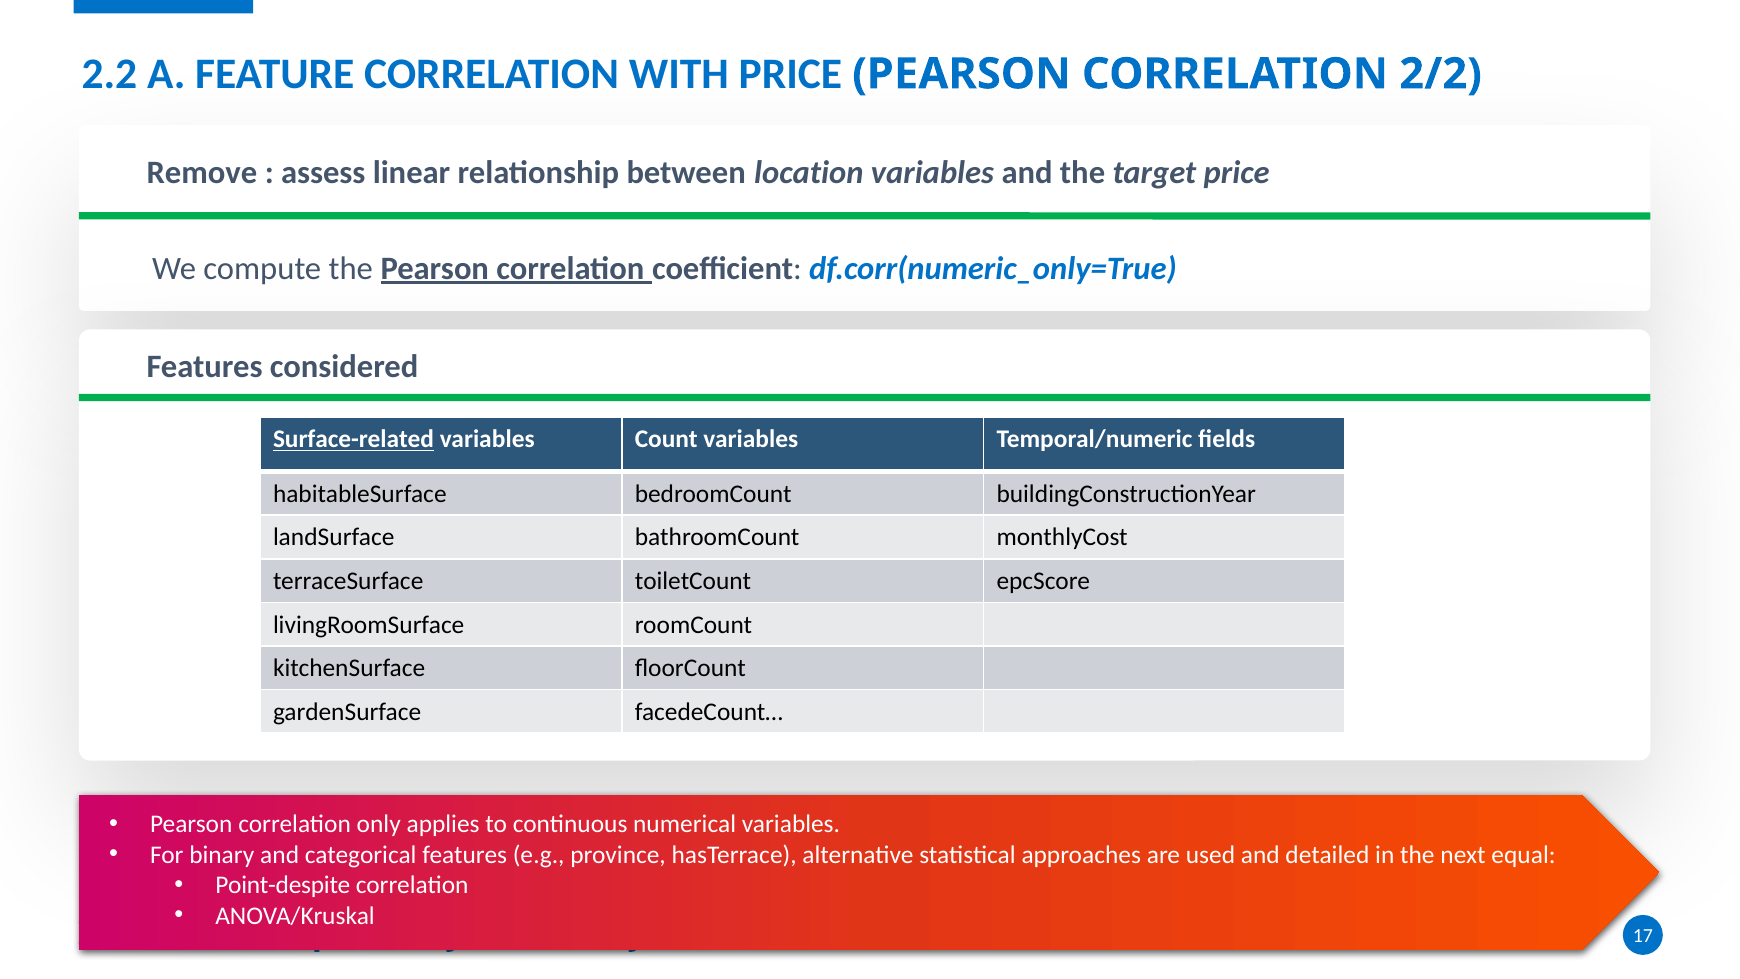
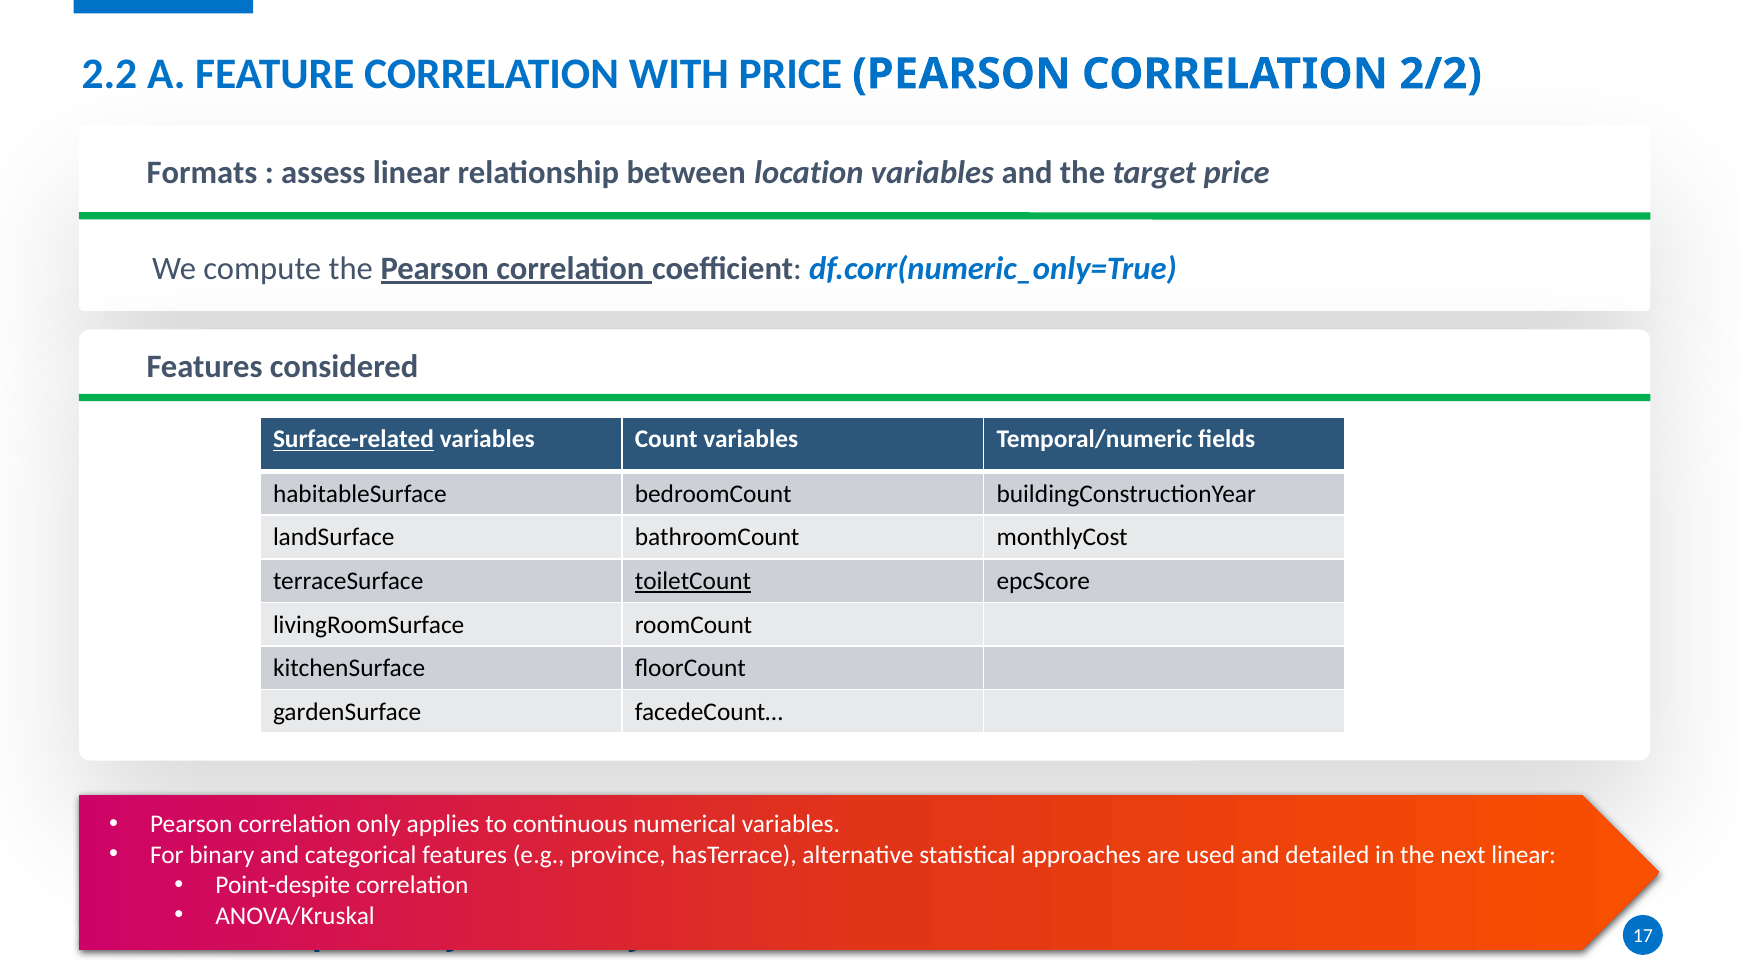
Remove: Remove -> Formats (202, 173)
toiletCount underline: none -> present (693, 581)
next equal: equal -> linear (1524, 855)
